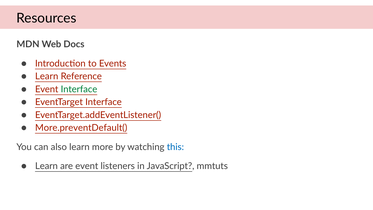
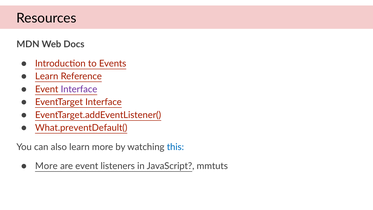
Interface colour: green -> purple (79, 89)
More.preventDefault(: More.preventDefault( -> What.preventDefault( (81, 128)
Learn: Learn -> More (46, 166)
